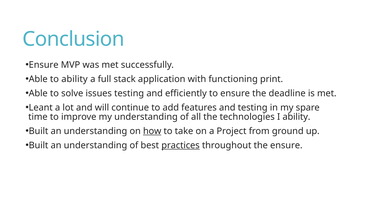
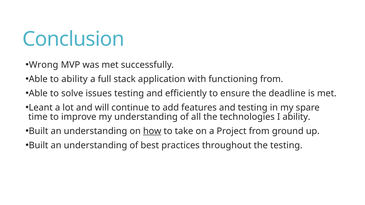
Ensure: Ensure -> Wrong (44, 65)
functioning print: print -> from (272, 79)
practices underline: present -> none (181, 146)
the ensure: ensure -> testing (286, 146)
